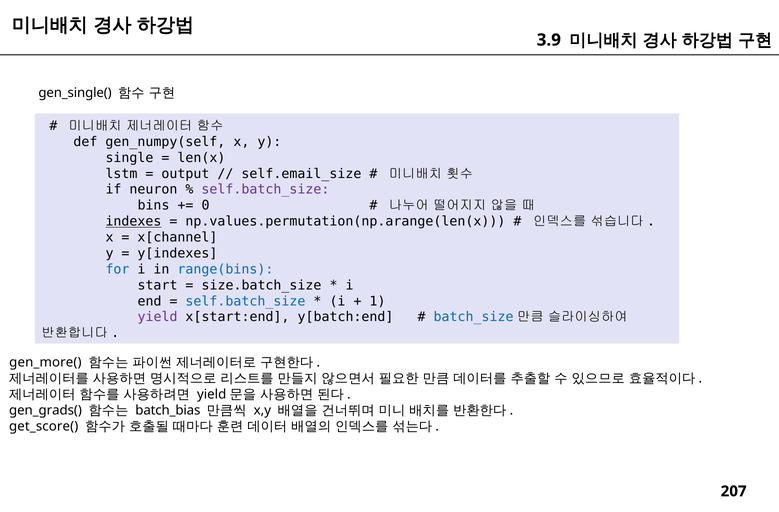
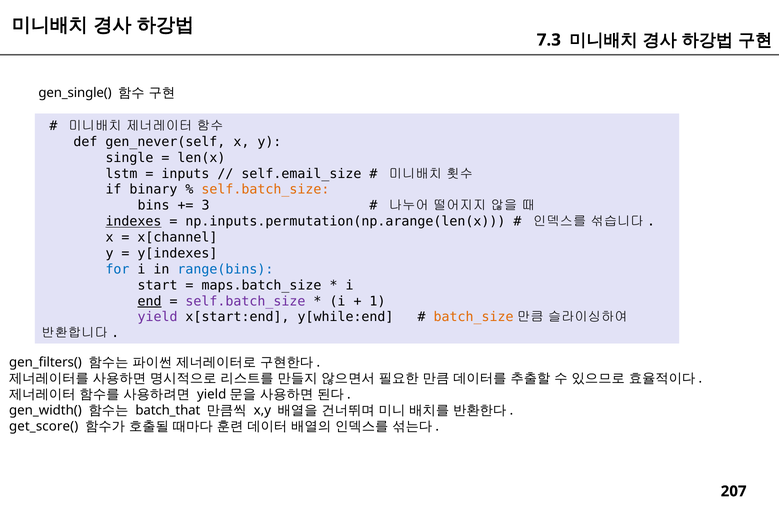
3.9: 3.9 -> 7.3 (549, 40)
gen_numpy(self: gen_numpy(self -> gen_never(self (165, 142)
output: output -> inputs (185, 174)
neuron: neuron -> binary (153, 189)
self.batch_size colour: purple -> orange (265, 189)
0: 0 -> 3 (206, 205)
np.values.permutation(np.arange(len(x: np.values.permutation(np.arange(len(x -> np.inputs.permutation(np.arange(len(x (345, 221)
size.batch_size: size.batch_size -> maps.batch_size (261, 285)
end underline: none -> present (150, 301)
self.batch_size colour: blue -> purple (245, 301)
y[batch:end: y[batch:end -> y[while:end (345, 317)
batch_size colour: blue -> orange (474, 317)
gen_more(: gen_more( -> gen_filters( (45, 362)
gen_grads(: gen_grads( -> gen_width( (45, 410)
batch_bias: batch_bias -> batch_that (168, 410)
